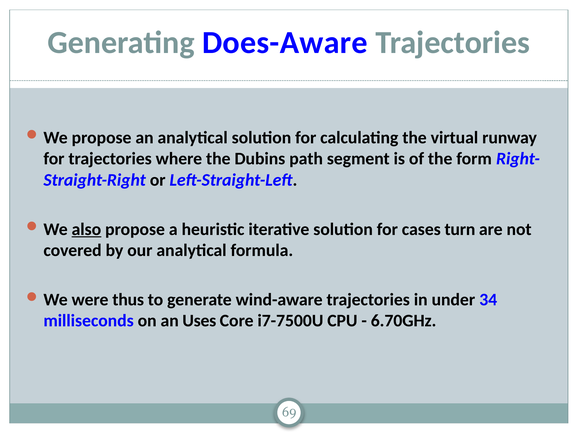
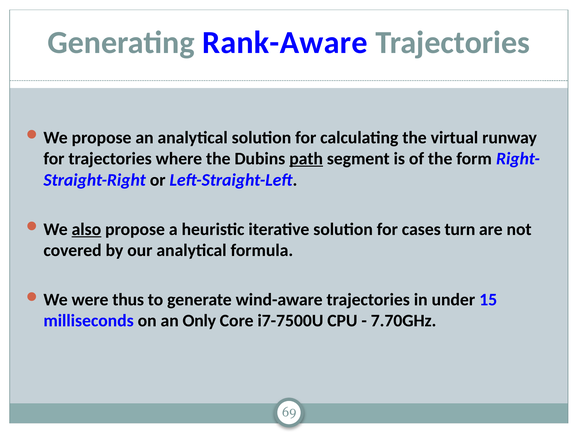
Does-Aware: Does-Aware -> Rank-Aware (285, 43)
path underline: none -> present (306, 159)
34: 34 -> 15 (488, 300)
Uses: Uses -> Only (199, 321)
6.70GHz: 6.70GHz -> 7.70GHz (404, 321)
